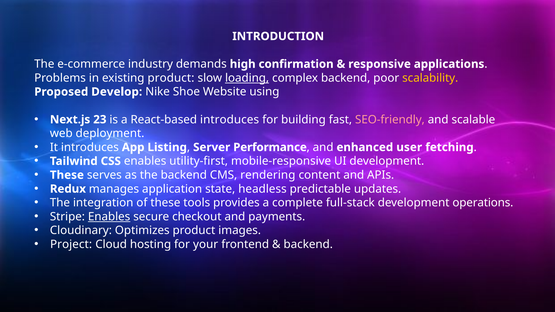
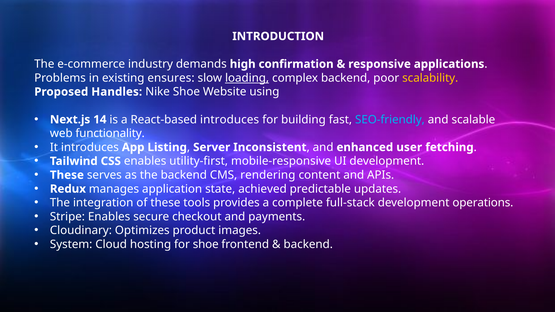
existing product: product -> ensures (171, 78)
Develop: Develop -> Handles (117, 92)
23: 23 -> 14 (100, 120)
SEO-friendly colour: pink -> light blue (390, 120)
deployment: deployment -> functionality (110, 133)
Performance: Performance -> Inconsistent (270, 147)
headless: headless -> achieved (262, 189)
Enables underline: present -> none (109, 217)
Project: Project -> System (71, 245)
for your: your -> shoe (206, 245)
